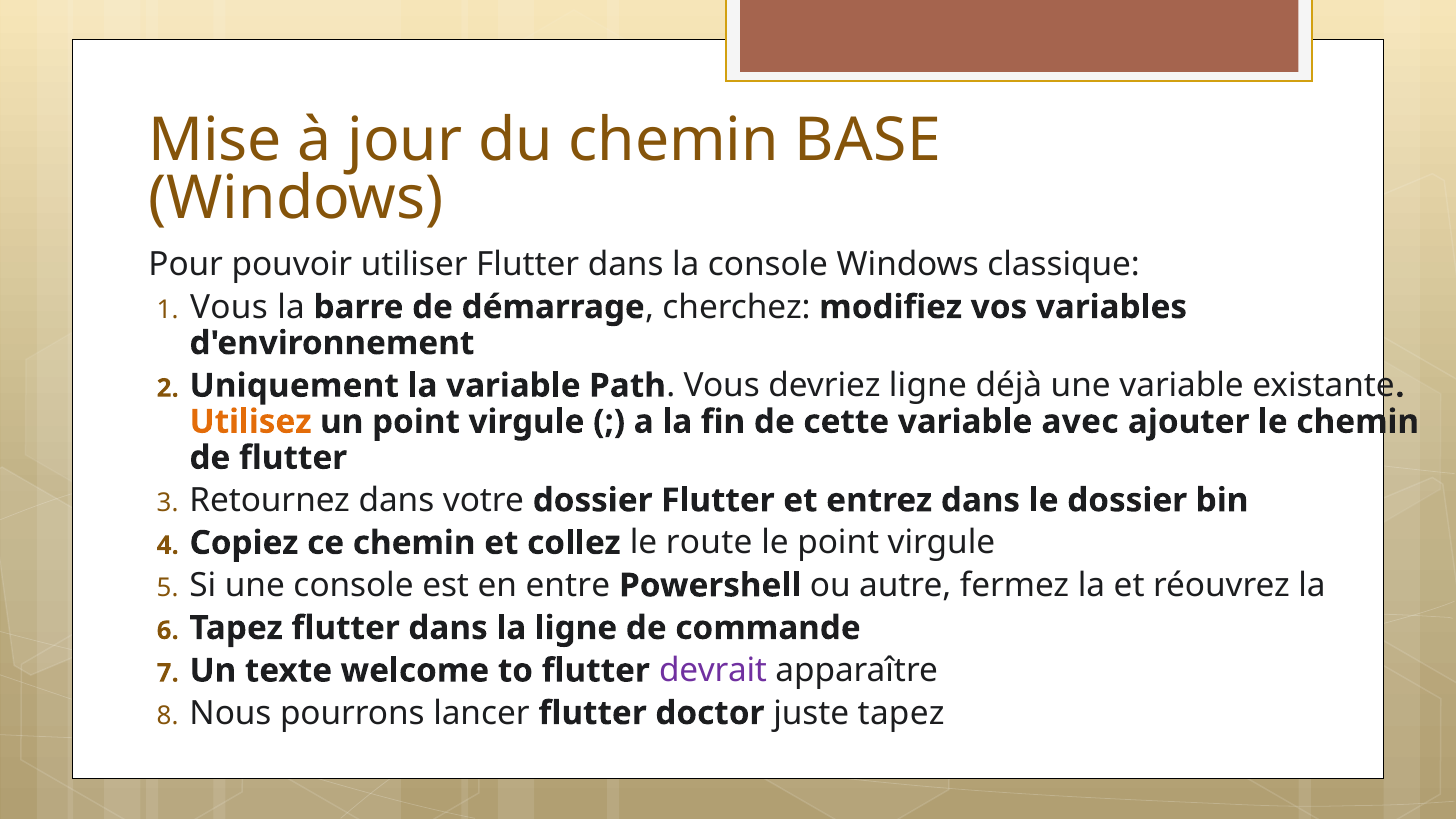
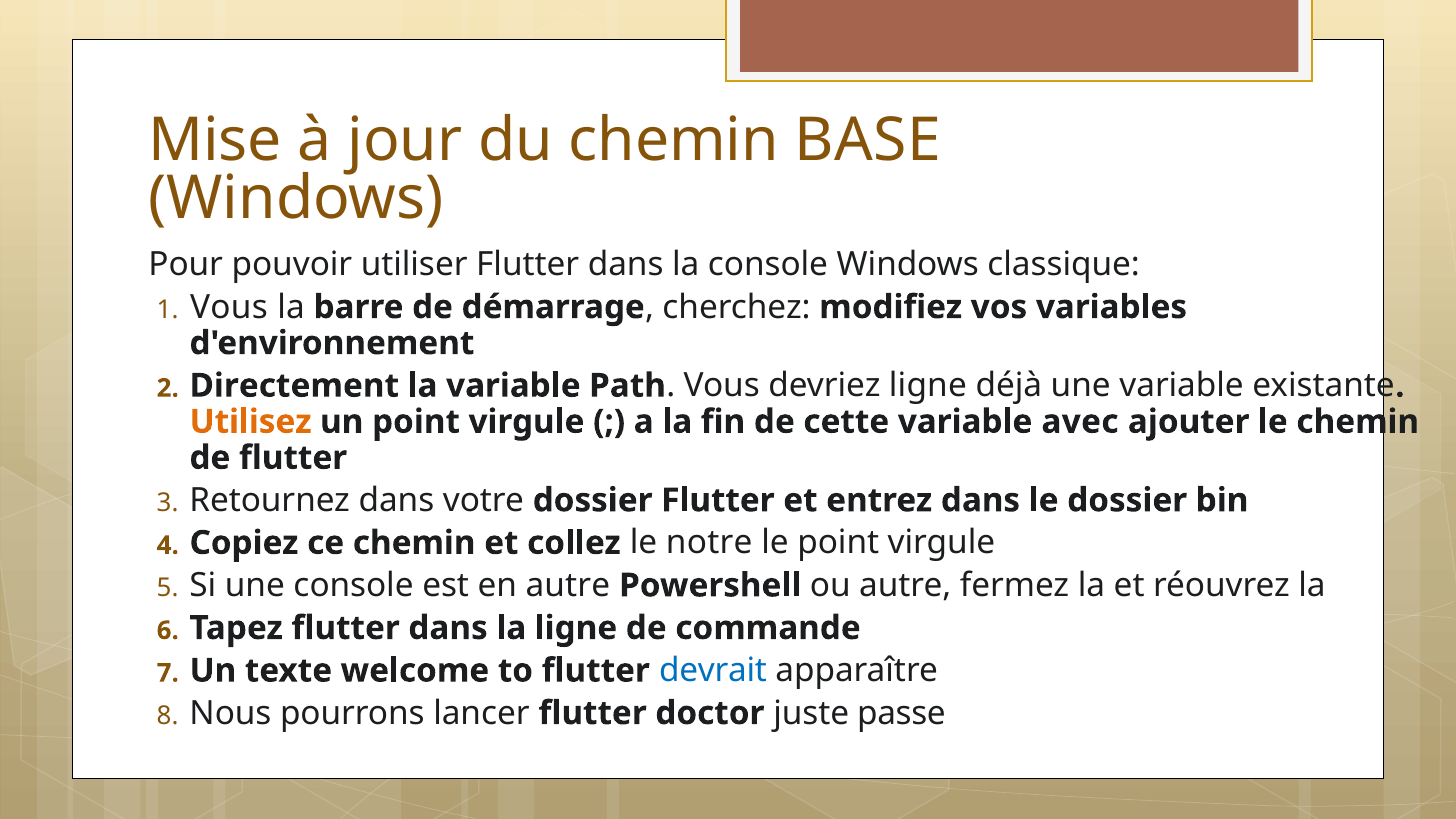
Uniquement: Uniquement -> Directement (294, 386)
route: route -> notre (709, 543)
en entre: entre -> autre (568, 585)
devrait colour: purple -> blue (713, 671)
juste tapez: tapez -> passe (901, 713)
